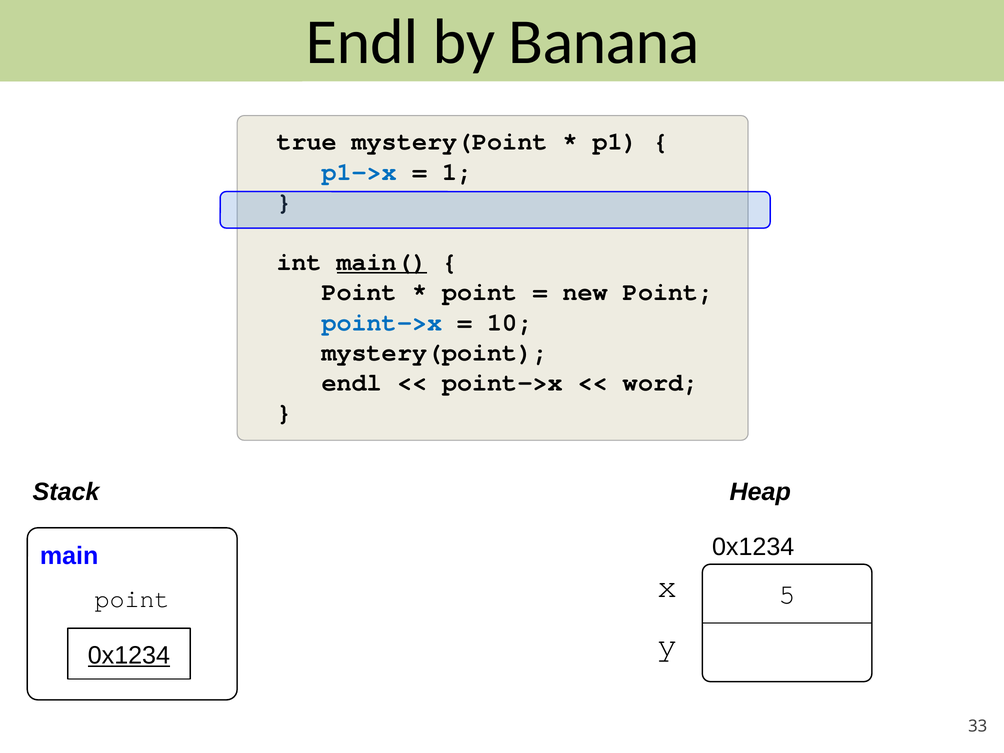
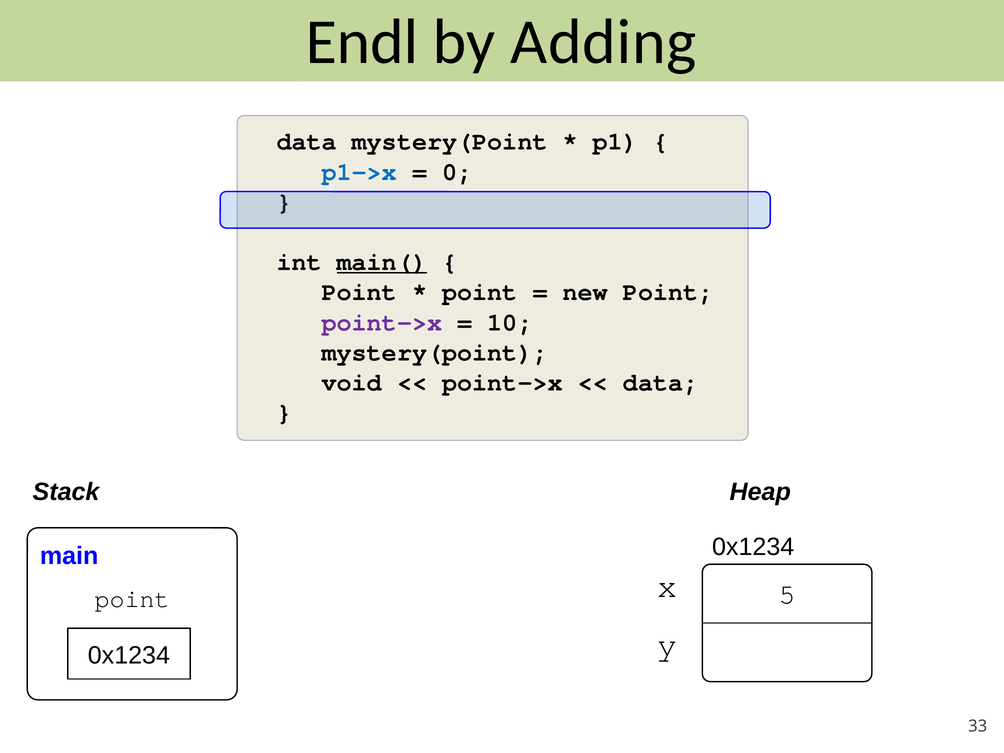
Banana: Banana -> Adding (603, 42)
true: true -> data (307, 142)
1: 1 -> 0 (457, 172)
point->x colour: blue -> purple (382, 322)
endl: endl -> void (352, 383)
word: word -> data (661, 383)
0x1234 underline: present -> none (129, 655)
